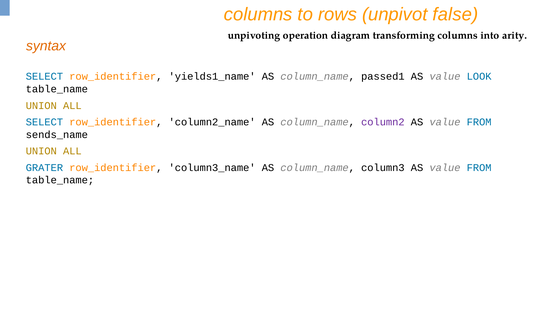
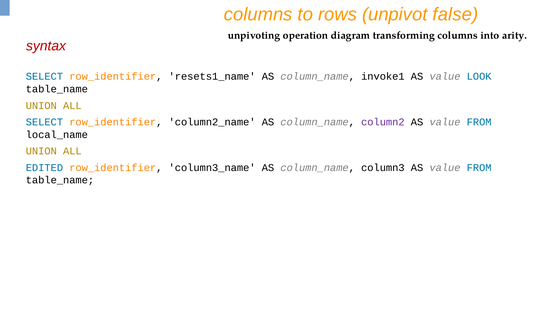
syntax colour: orange -> red (46, 46)
yields1_name: yields1_name -> resets1_name (212, 76)
passed1: passed1 -> invoke1 (383, 76)
sends_name: sends_name -> local_name (57, 134)
GRATER: GRATER -> EDITED (44, 168)
